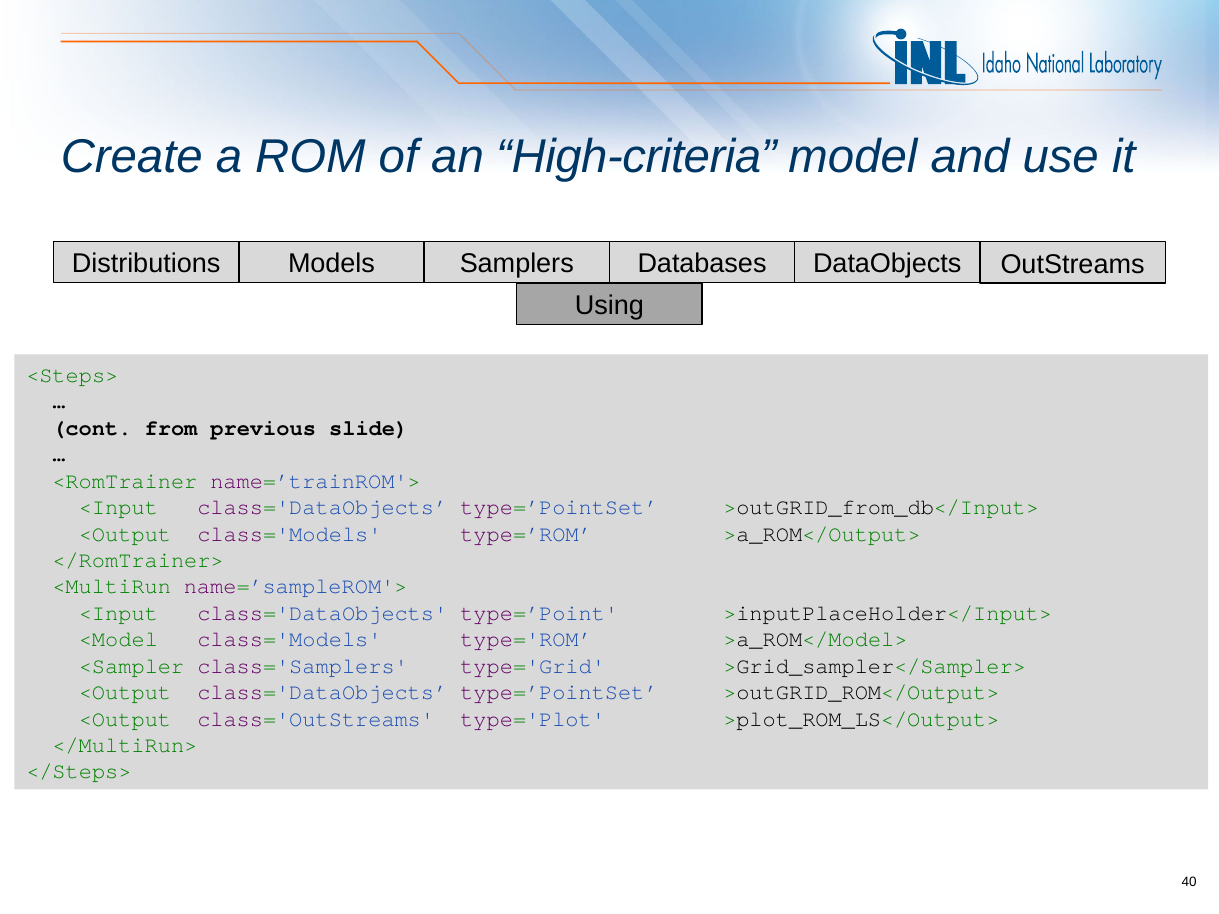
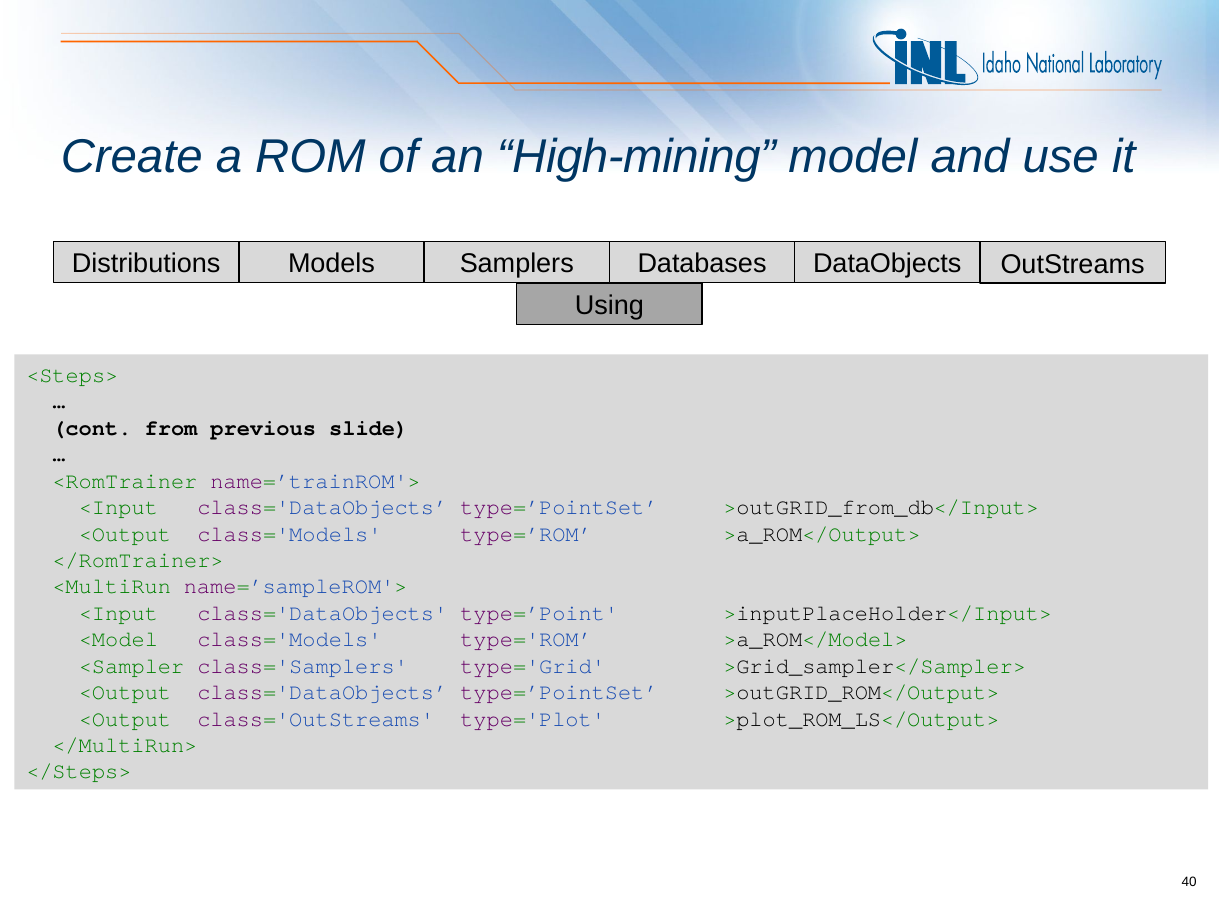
High-criteria: High-criteria -> High-mining (636, 157)
